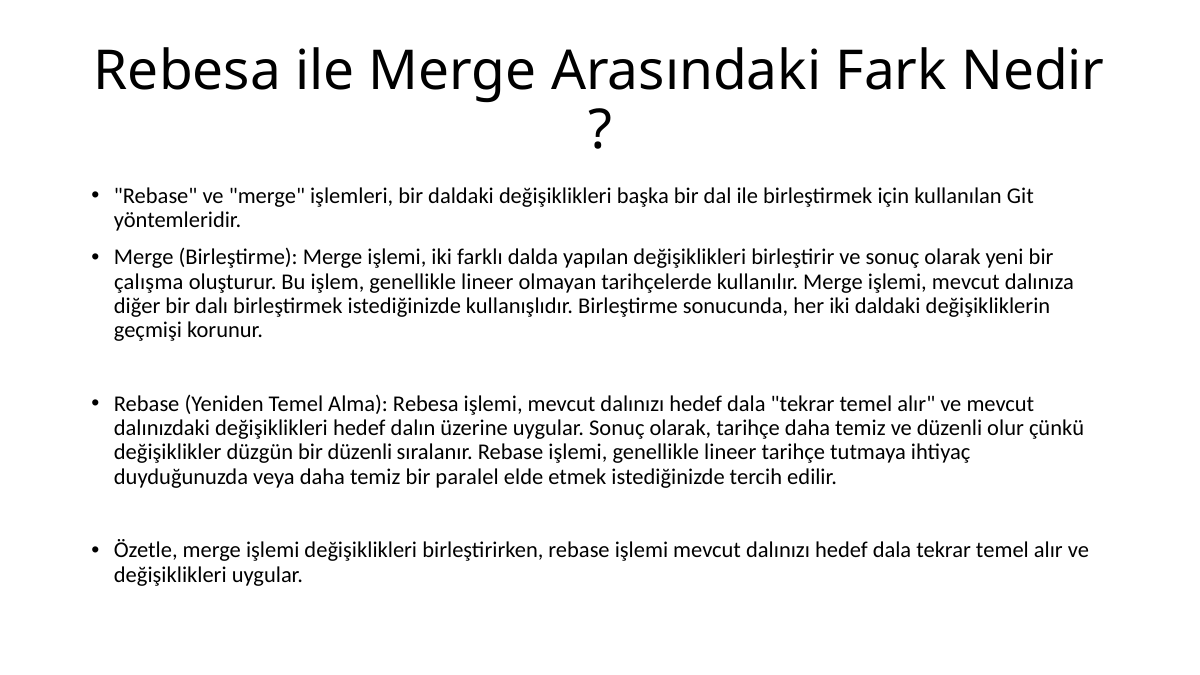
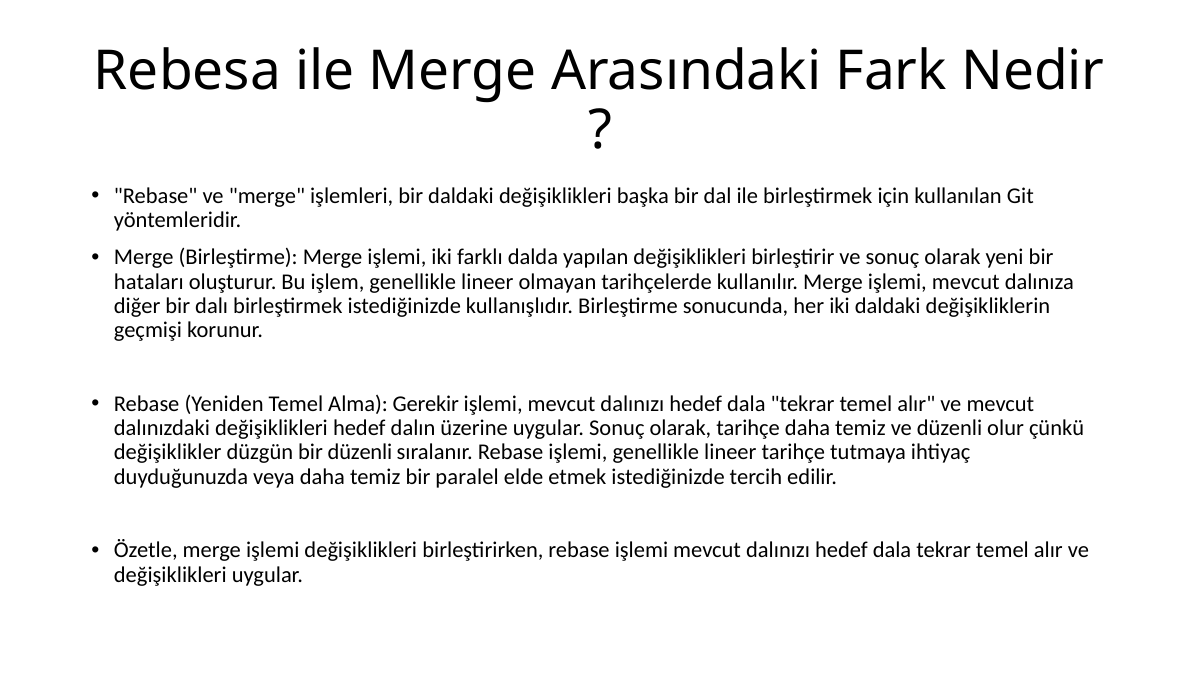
çalışma: çalışma -> hataları (149, 282)
Alma Rebesa: Rebesa -> Gerekir (426, 404)
